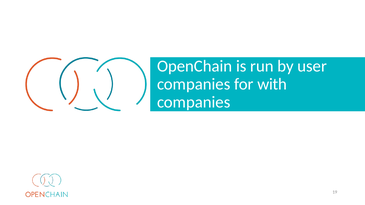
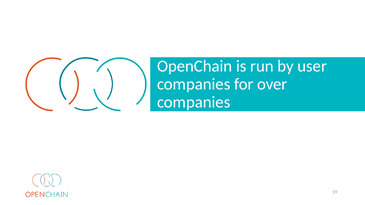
with: with -> over (272, 84)
